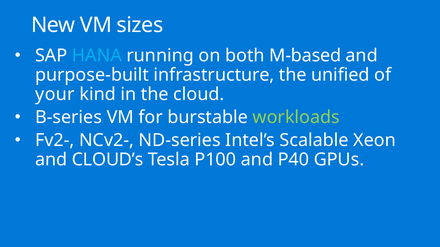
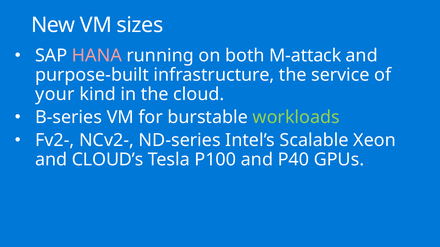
HANA colour: light blue -> pink (97, 56)
M-based: M-based -> M-attack (305, 56)
unified: unified -> service (340, 75)
